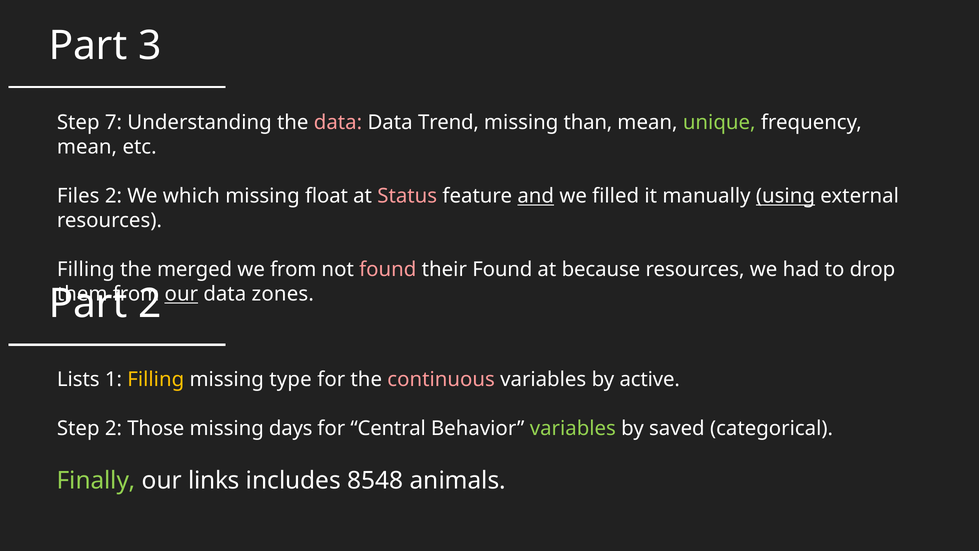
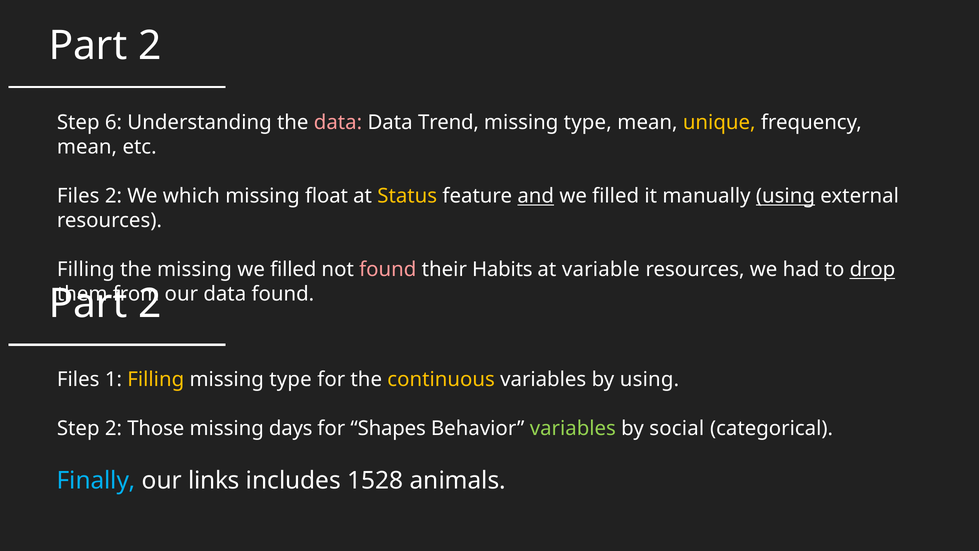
3: 3 -> 2 (150, 46)
7: 7 -> 6 (113, 123)
than: than -> type (588, 123)
unique colour: light green -> yellow (719, 123)
Status colour: pink -> yellow (407, 196)
the merged: merged -> missing (194, 270)
from: from -> filled (293, 270)
their Found: Found -> Habits (502, 270)
because: because -> variable (601, 270)
drop underline: none -> present (872, 270)
our underline: present -> none (181, 294)
data zones: zones -> found (283, 294)
Lists: Lists -> Files (78, 379)
continuous colour: pink -> yellow (441, 379)
by active: active -> using (650, 379)
Central: Central -> Shapes (388, 428)
saved: saved -> social (677, 428)
Finally colour: light green -> light blue (96, 480)
8548: 8548 -> 1528 (375, 480)
